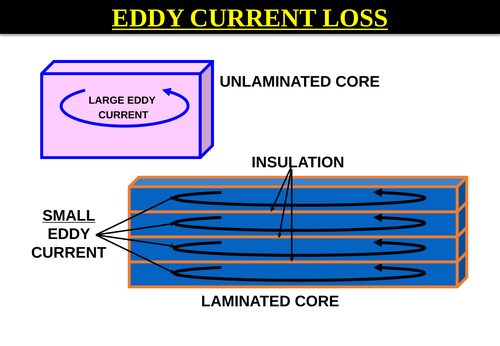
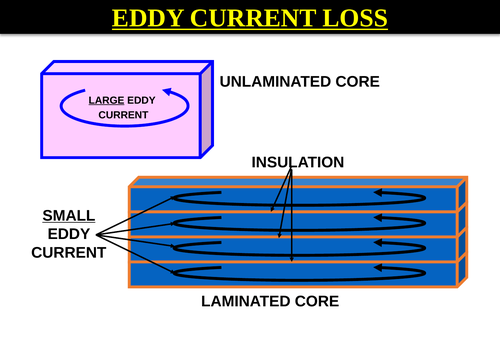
LARGE underline: none -> present (106, 100)
